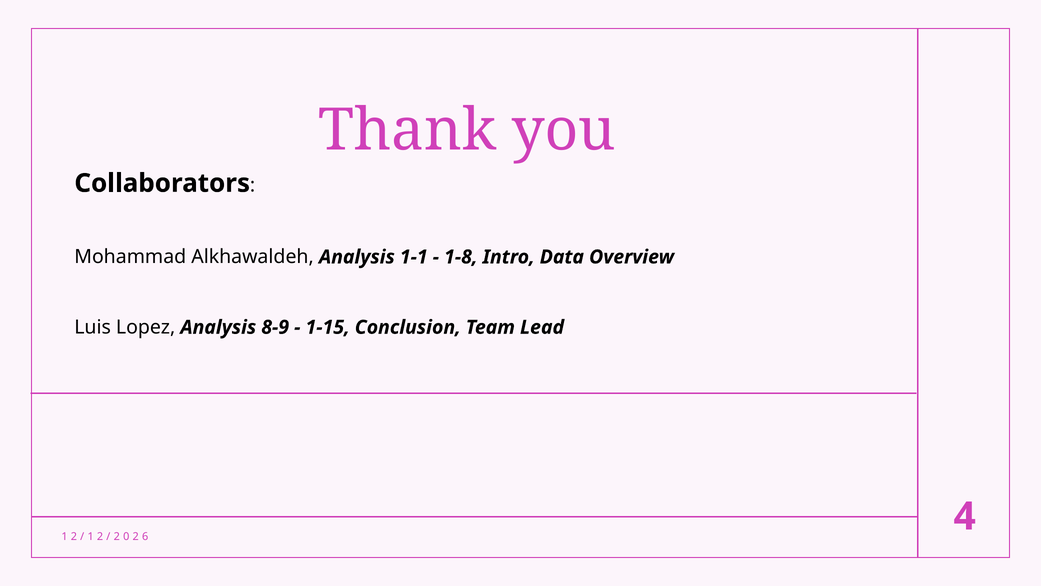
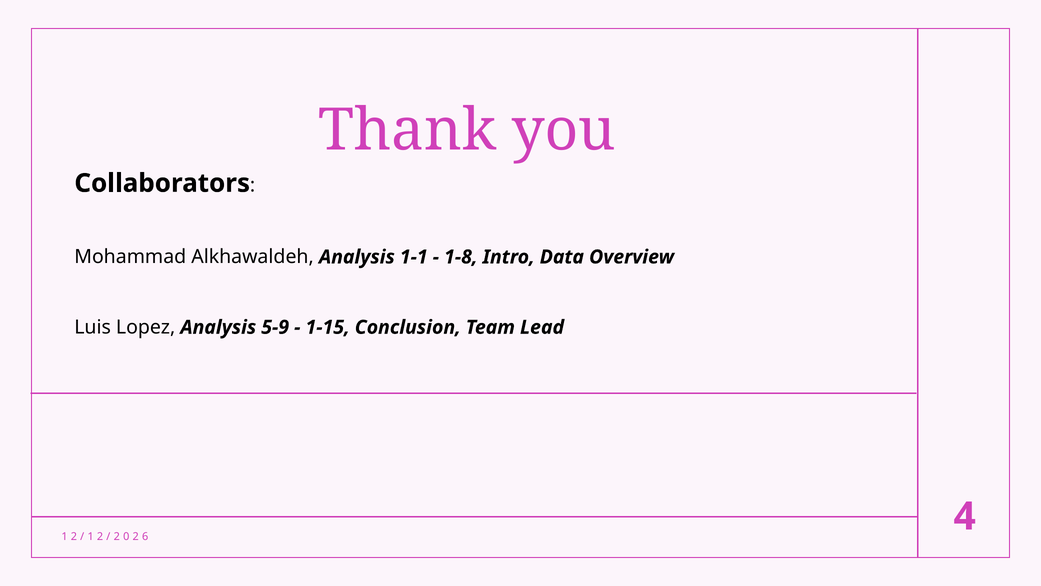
8-9: 8-9 -> 5-9 (275, 327)
